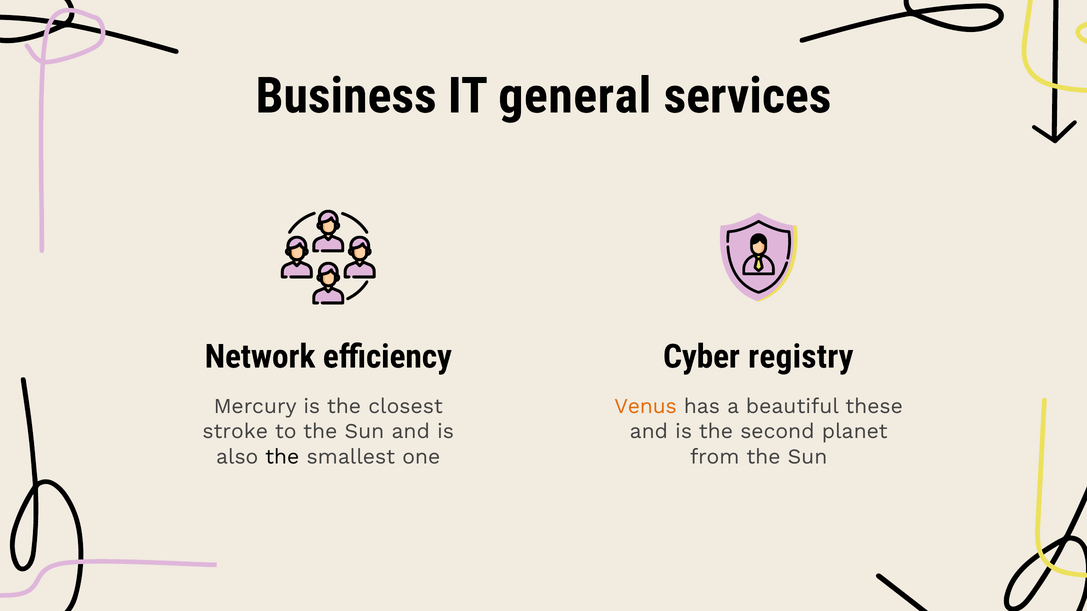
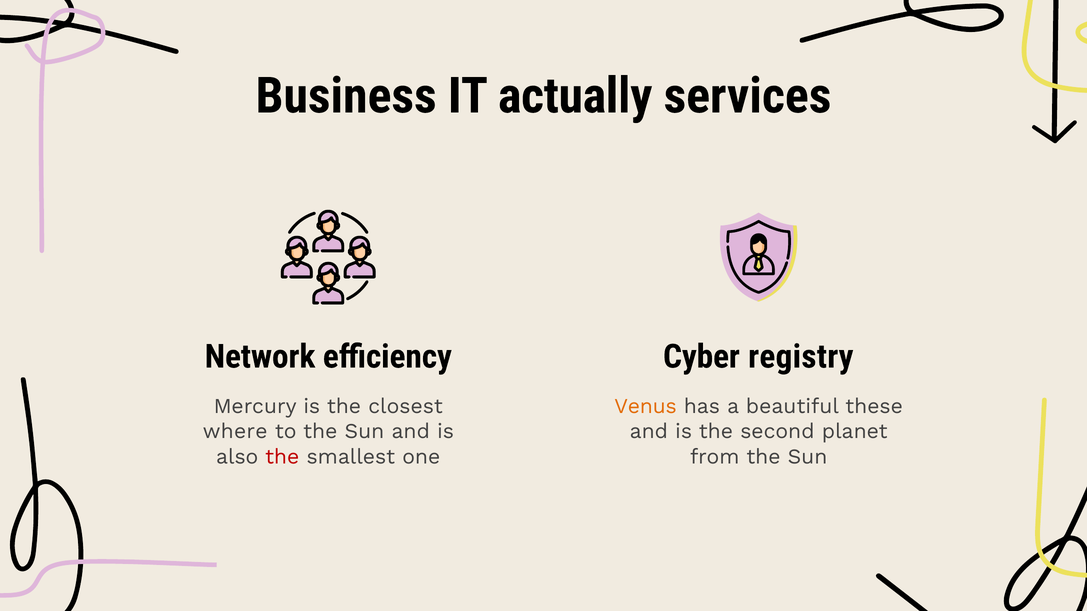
general: general -> actually (575, 96)
stroke: stroke -> where (235, 432)
the colour: black -> red (282, 457)
